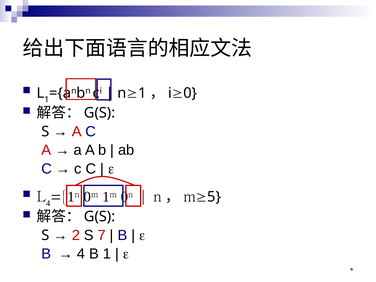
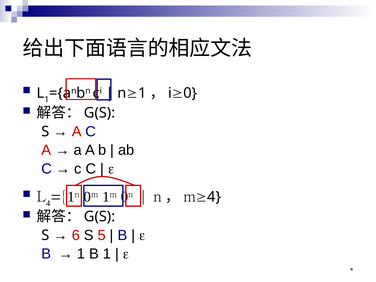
5: 5 -> 4 (214, 197)
2: 2 -> 6 (76, 235)
7: 7 -> 5 (102, 235)
4: 4 -> 1 (81, 254)
